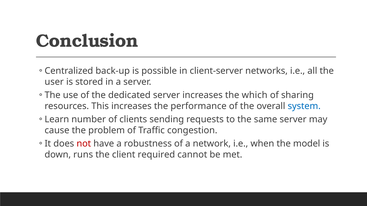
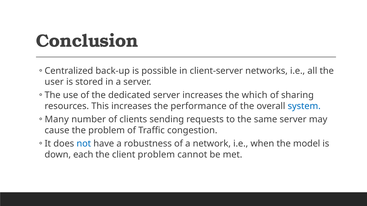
Learn: Learn -> Many (57, 120)
not colour: red -> blue (84, 144)
runs: runs -> each (83, 155)
client required: required -> problem (156, 155)
